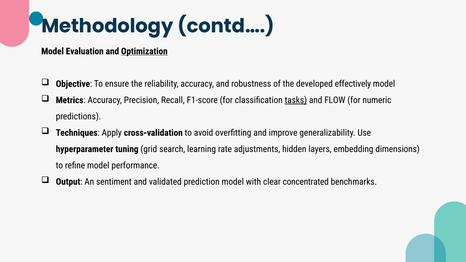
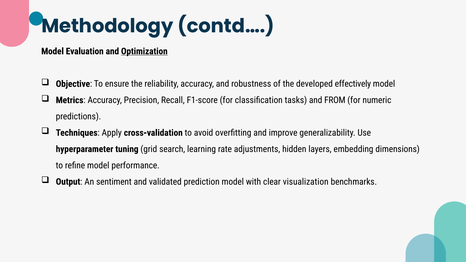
tasks underline: present -> none (296, 100)
FLOW: FLOW -> FROM (335, 100)
concentrated: concentrated -> visualization (306, 182)
